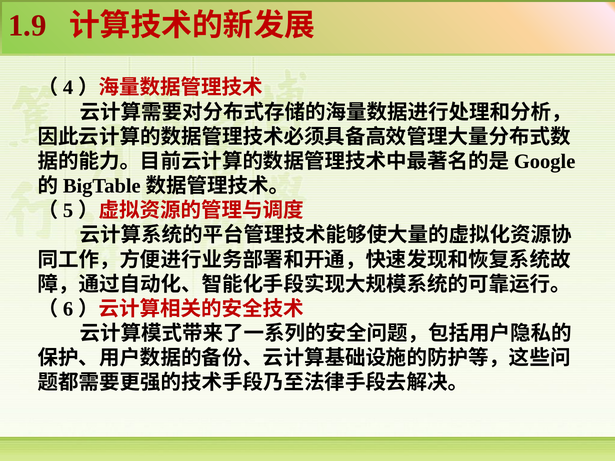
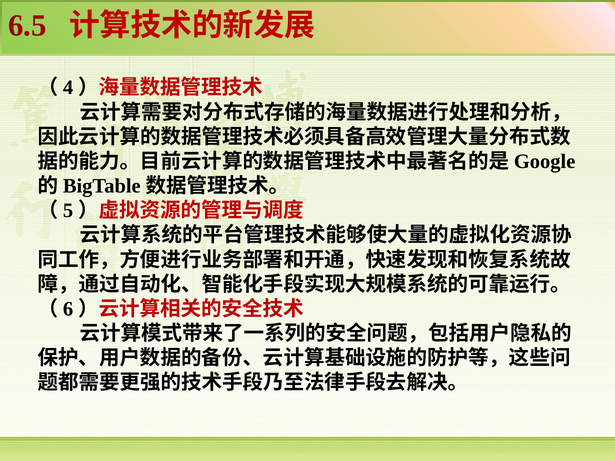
1.9: 1.9 -> 6.5 (27, 26)
